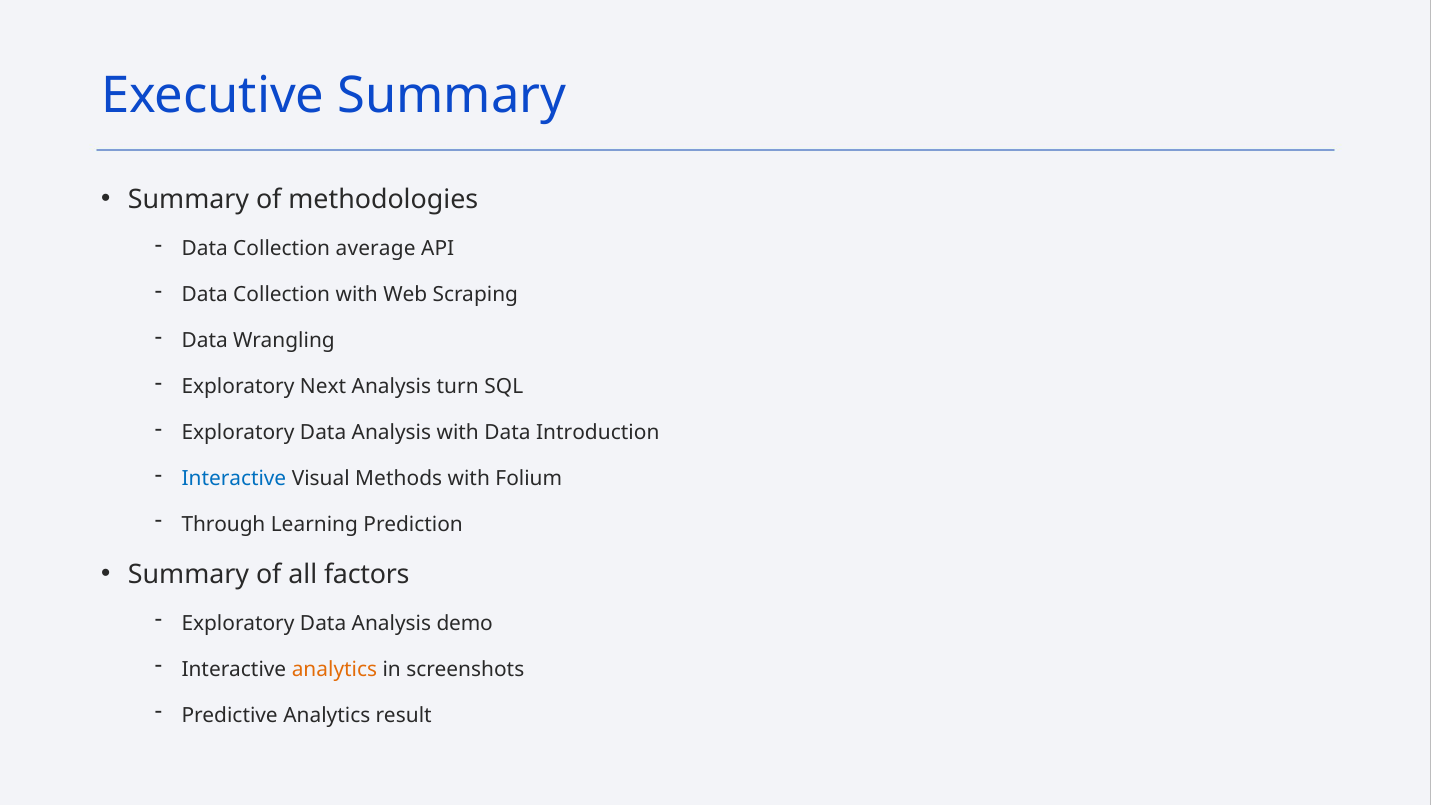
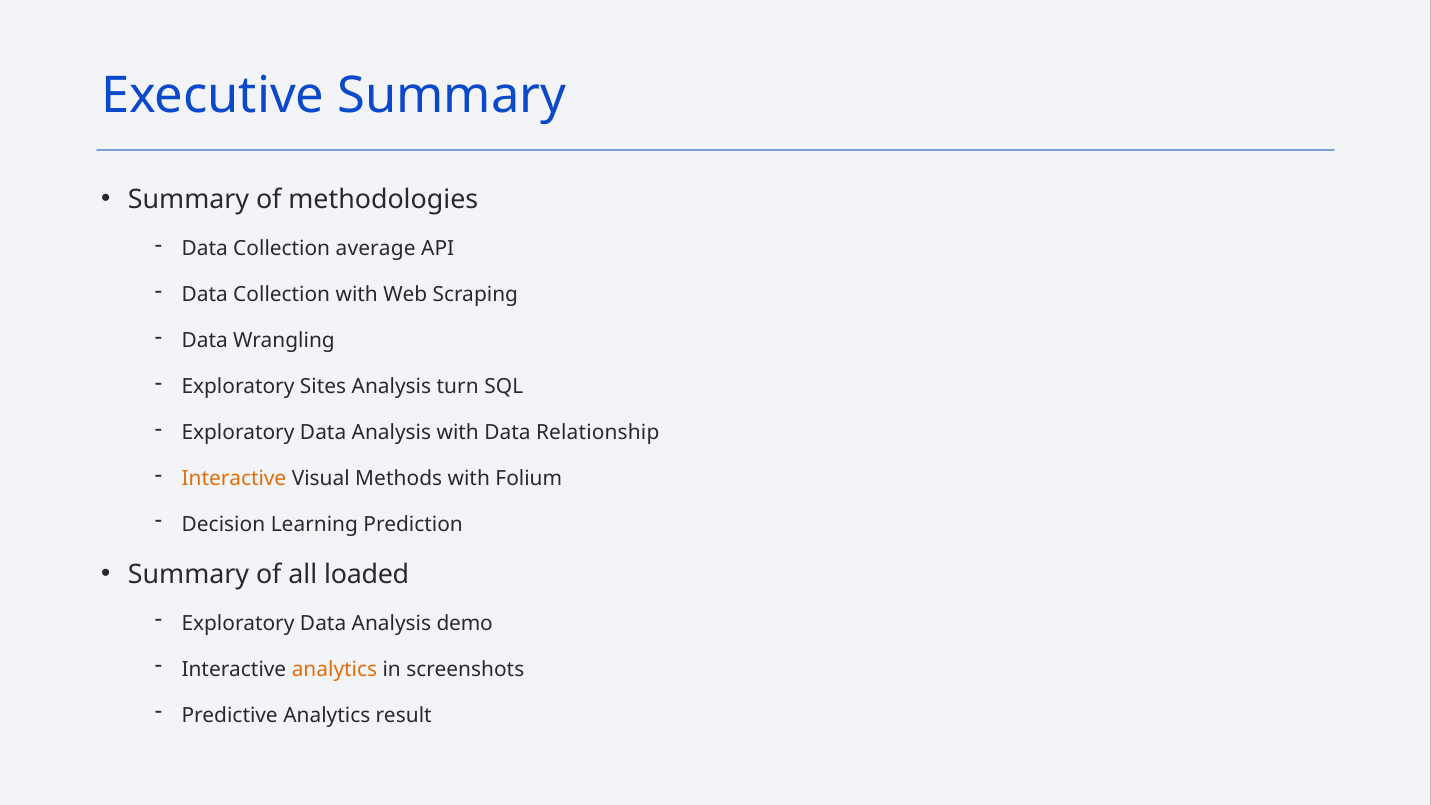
Next: Next -> Sites (323, 387)
Introduction: Introduction -> Relationship (598, 432)
Interactive colour: blue -> orange (234, 478)
Through: Through -> Decision (223, 524)
factors: factors -> loaded (367, 574)
